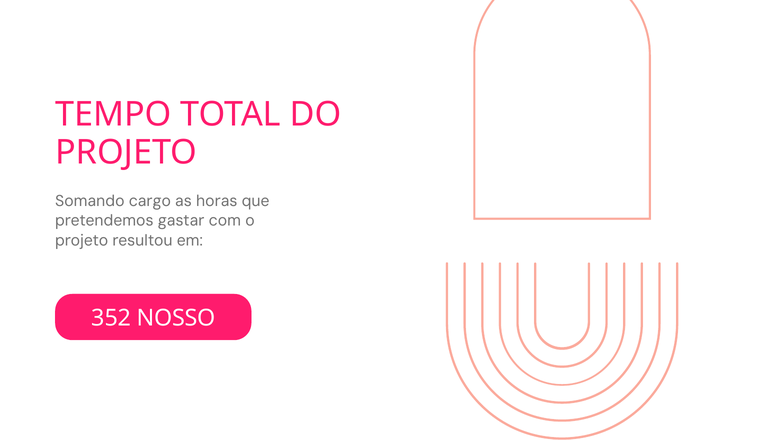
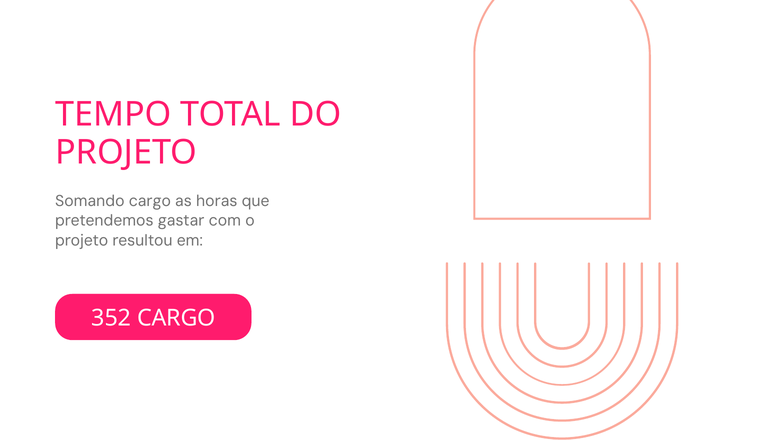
352 NOSSO: NOSSO -> CARGO (176, 318)
